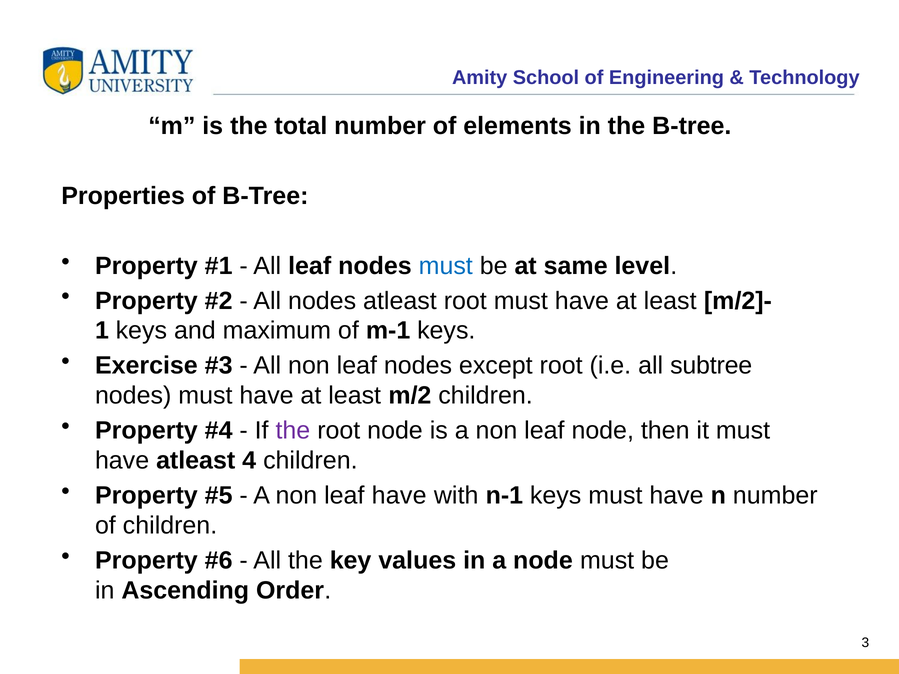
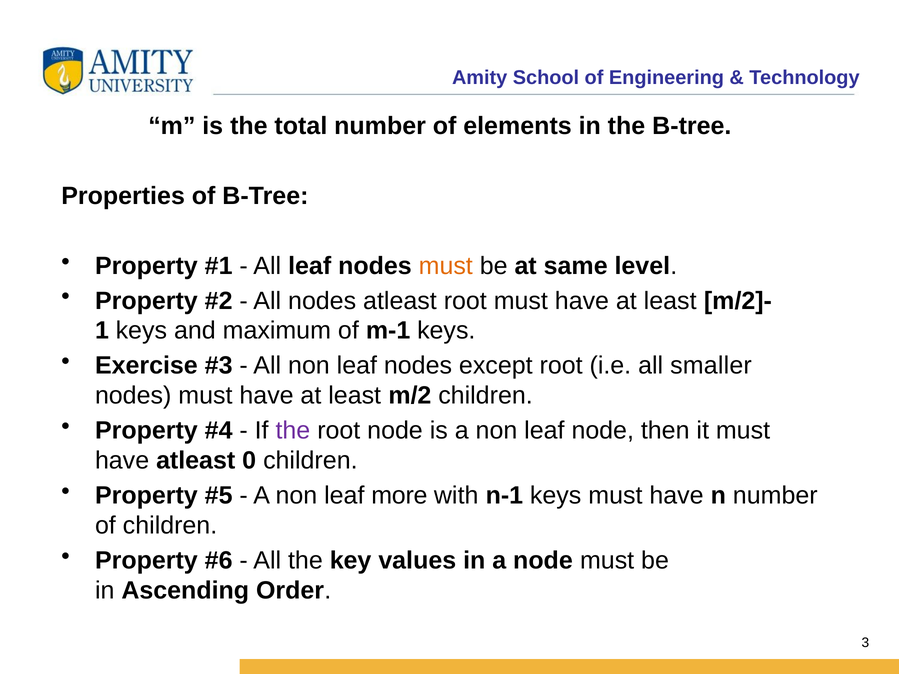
must colour: blue -> orange (446, 266)
subtree: subtree -> smaller (711, 366)
4: 4 -> 0 (249, 461)
leaf have: have -> more (399, 496)
